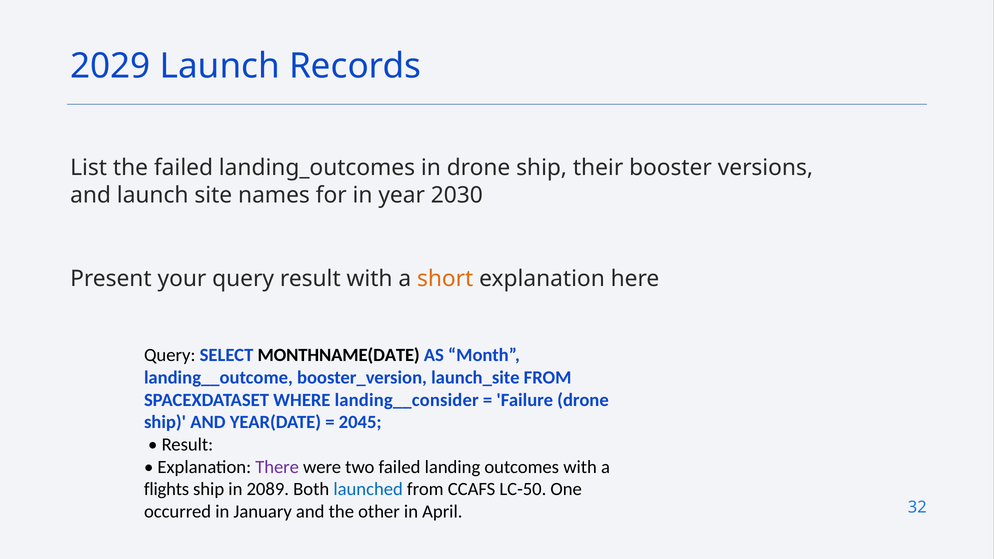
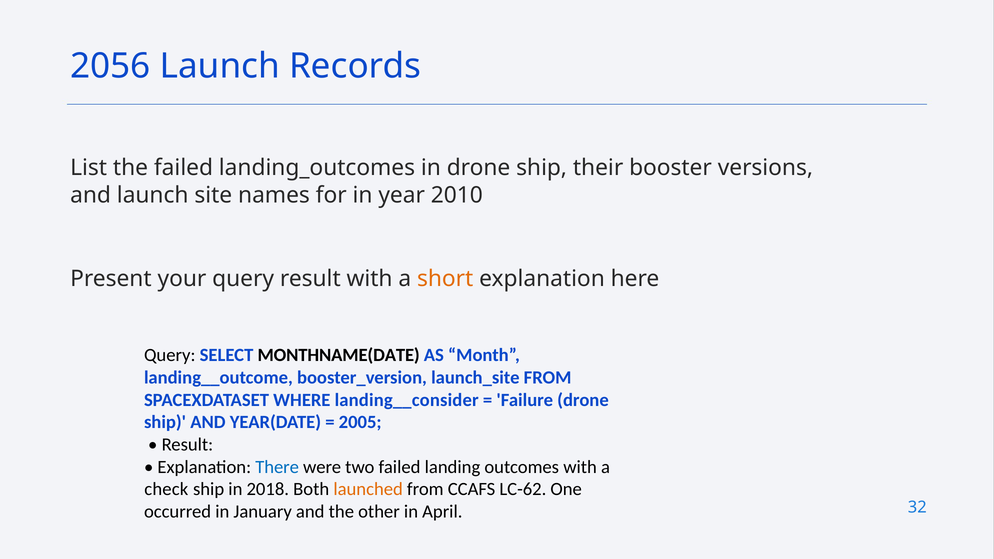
2029: 2029 -> 2056 (110, 66)
2030: 2030 -> 2010 (457, 195)
2045: 2045 -> 2005 (360, 422)
There colour: purple -> blue (277, 467)
flights: flights -> check (166, 489)
2089: 2089 -> 2018 (268, 489)
launched colour: blue -> orange (368, 489)
LC-50: LC-50 -> LC-62 (523, 489)
